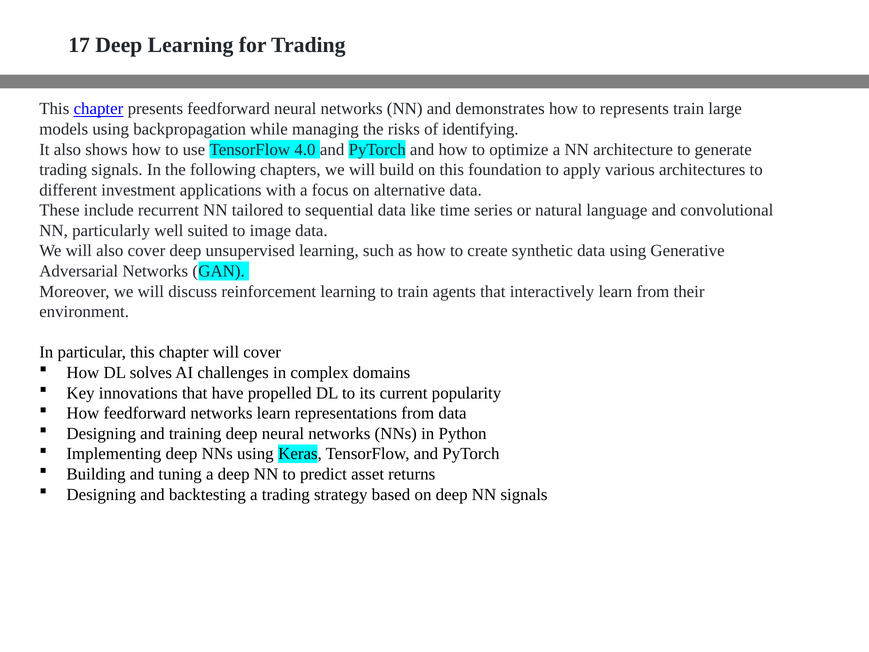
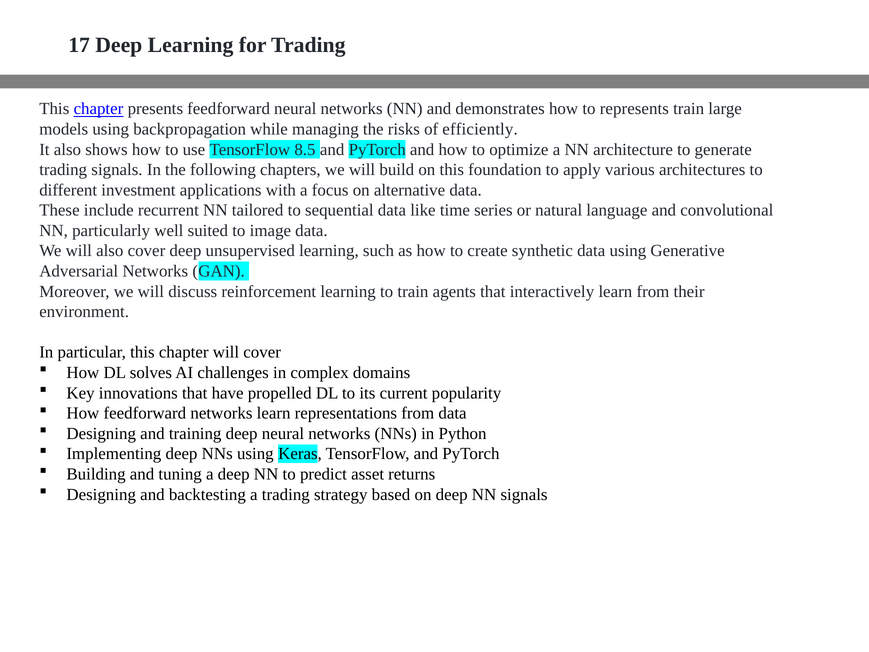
identifying: identifying -> efficiently (480, 129)
4.0: 4.0 -> 8.5 (305, 149)
